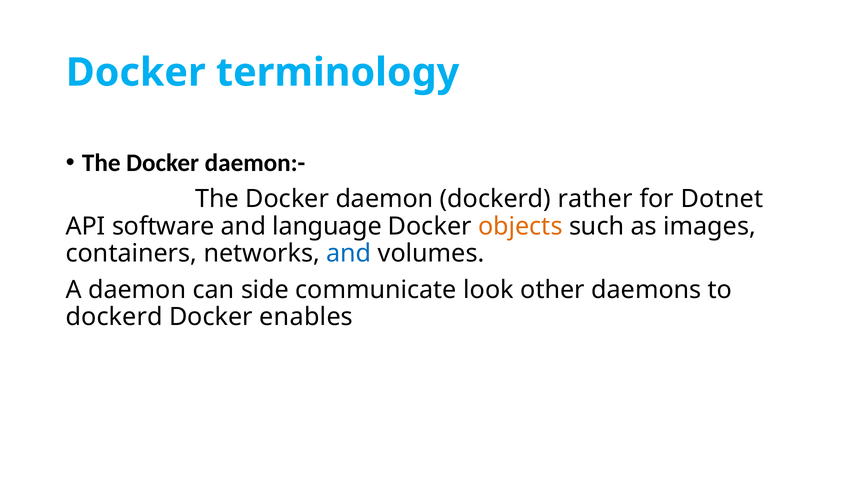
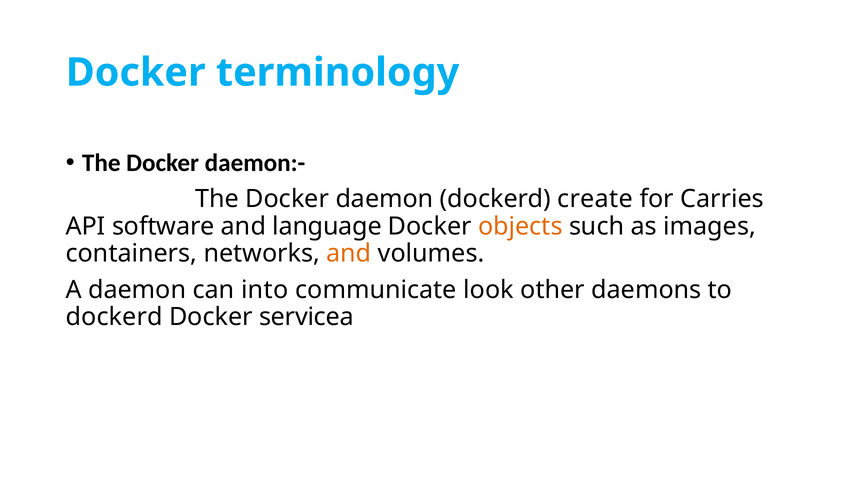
rather: rather -> create (595, 199)
Dotnet: Dotnet -> Carries (722, 199)
and colour: blue -> orange (349, 253)
side: side -> into (265, 289)
enables: enables -> servicea (306, 317)
